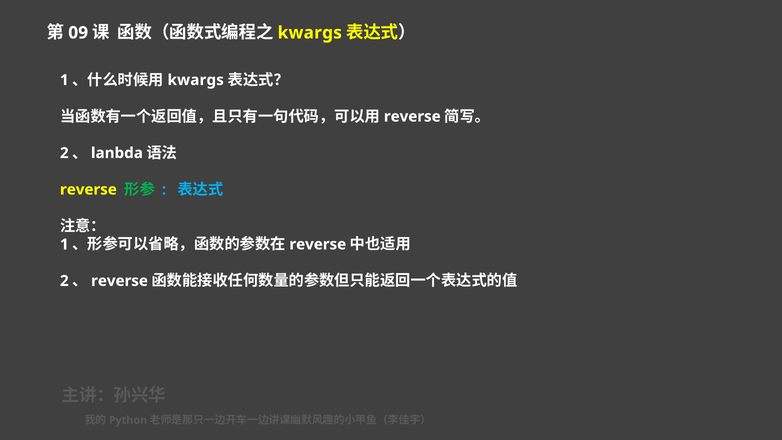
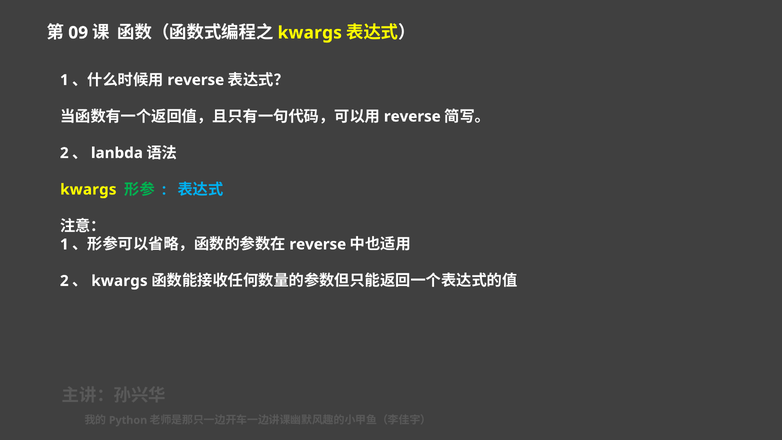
kwargs: kwargs -> reverse (196, 80)
reverse: reverse -> kwargs (88, 190)
reverse: reverse -> kwargs (119, 281)
